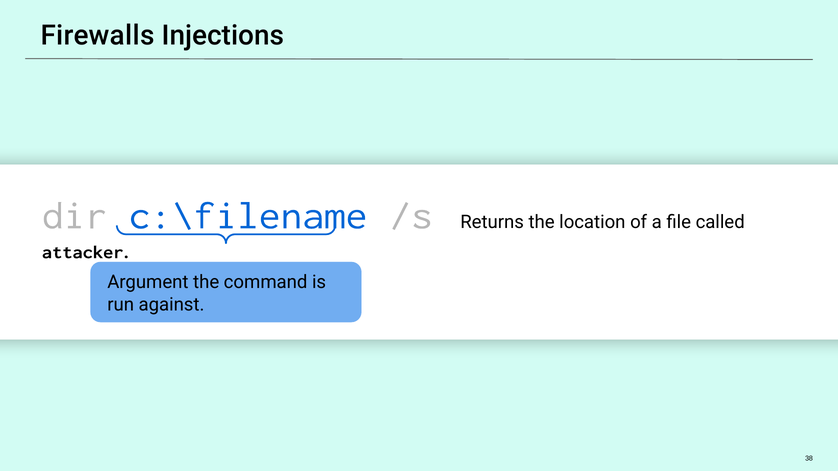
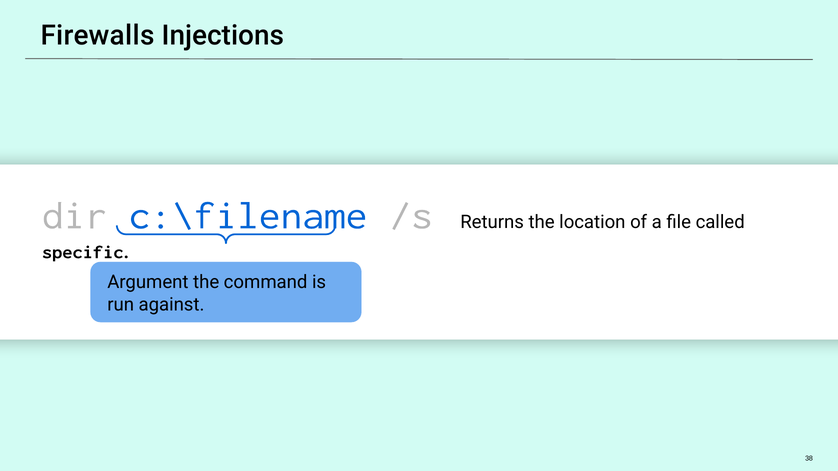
attacker: attacker -> specific (83, 252)
